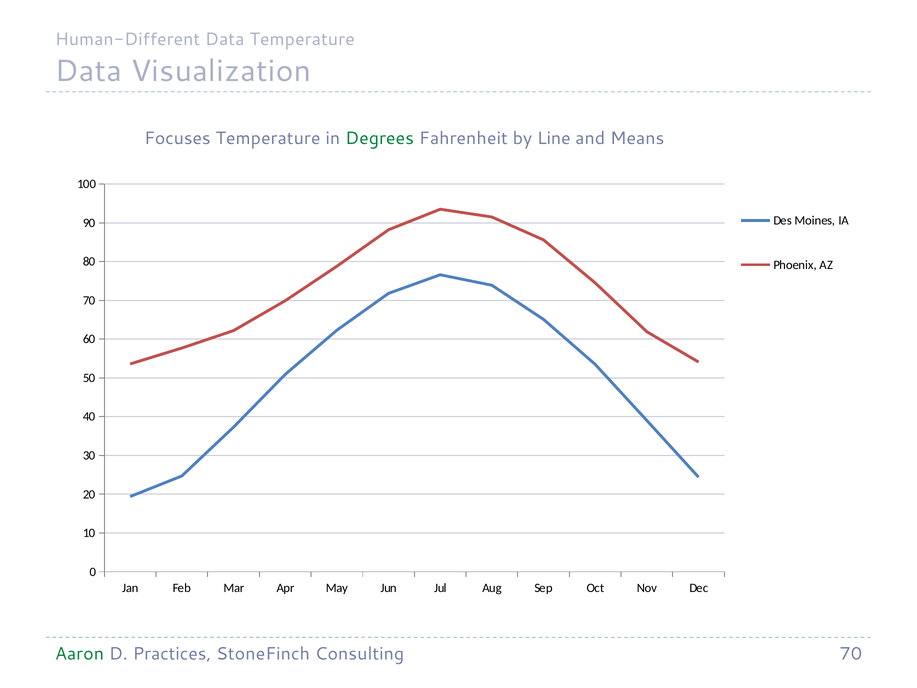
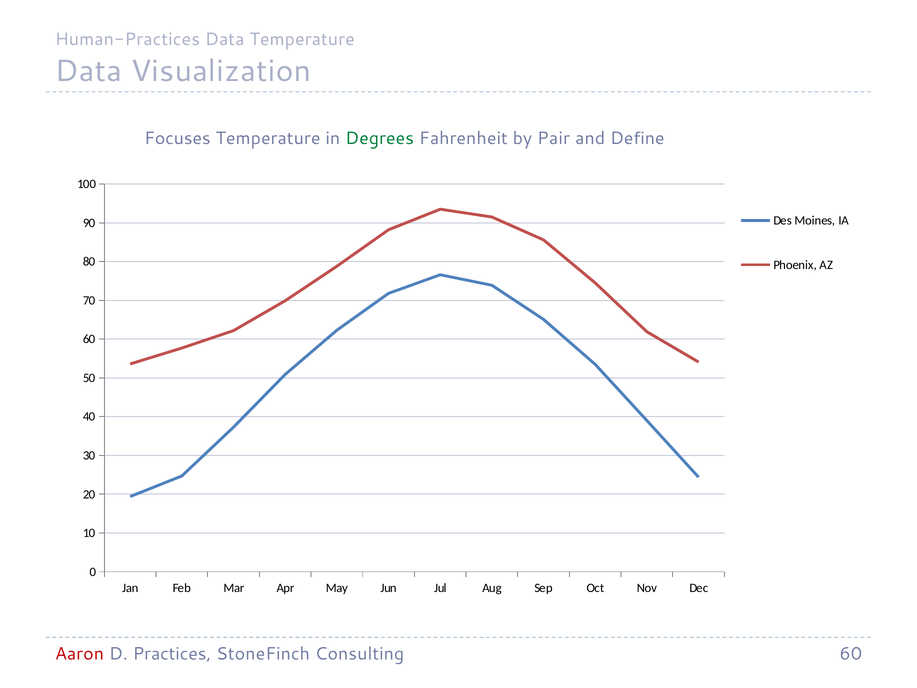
Human-Different: Human-Different -> Human-Practices (128, 39)
Line: Line -> Pair (554, 138)
Means: Means -> Define (637, 138)
Aaron colour: green -> red (79, 654)
Consulting 70: 70 -> 60 (851, 654)
